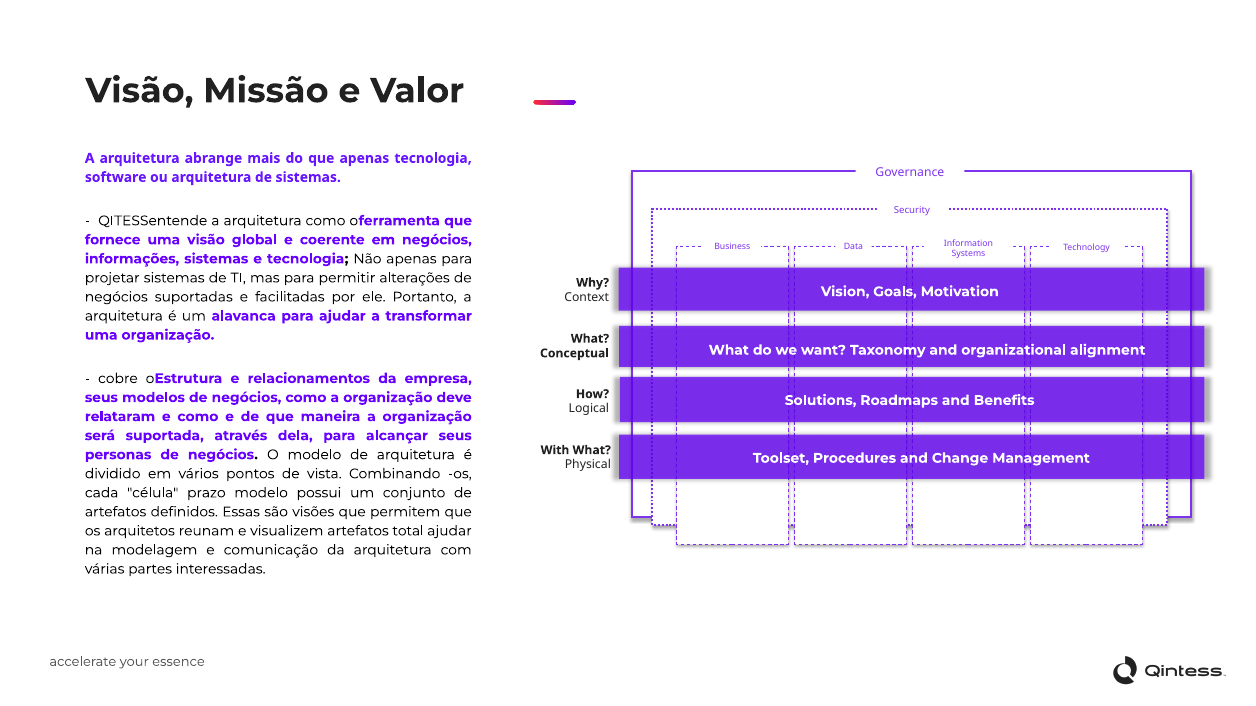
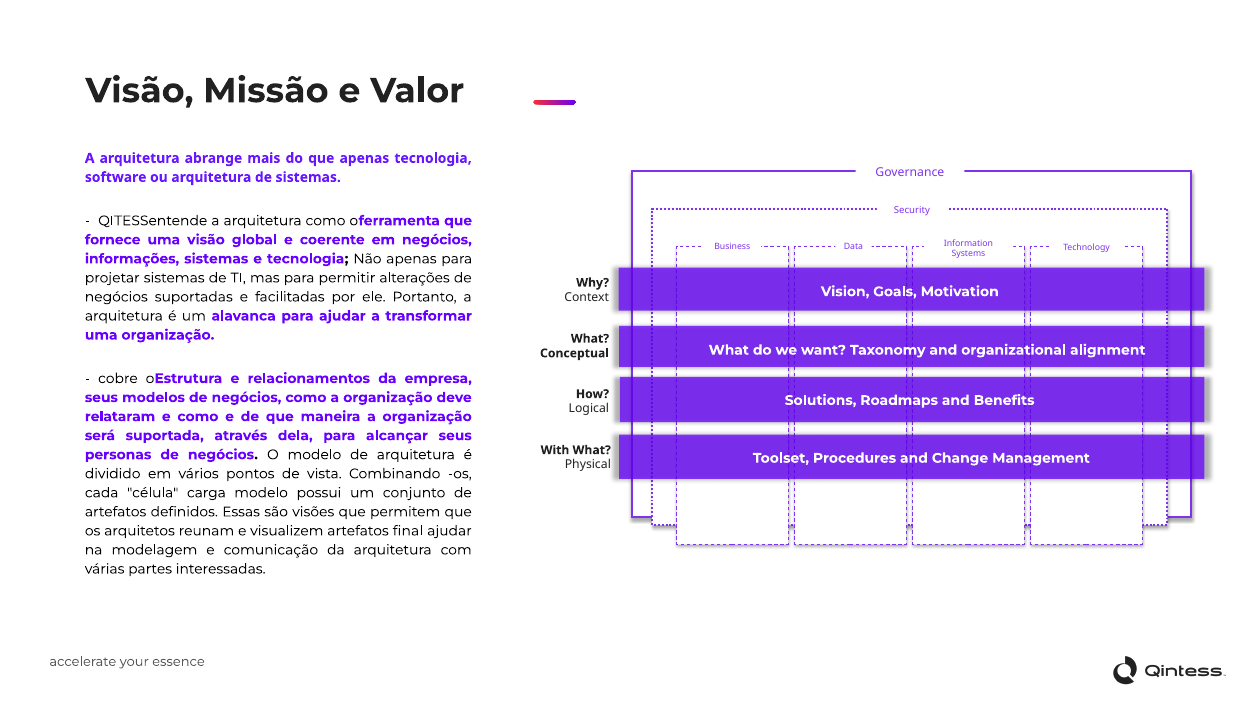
prazo: prazo -> carga (206, 493)
total: total -> final (408, 531)
